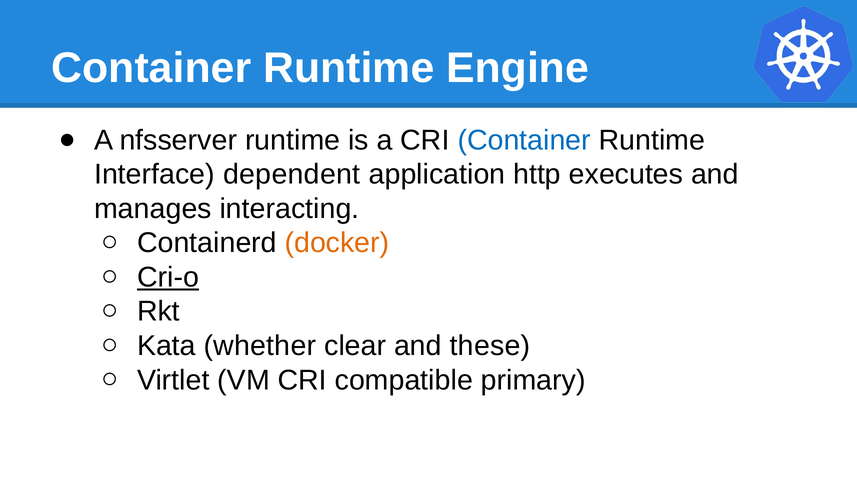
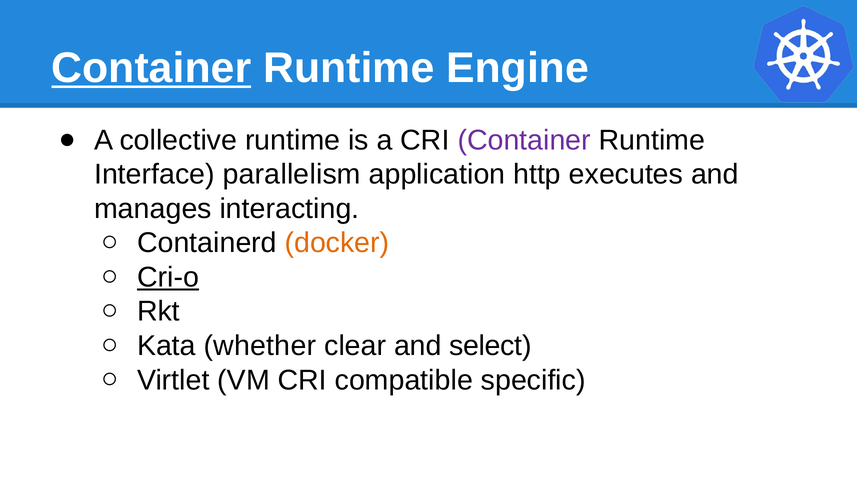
Container underline: none -> present (151, 68)
nfsserver: nfsserver -> collective (178, 140)
Container colour: blue -> purple (524, 140)
dependent: dependent -> parallelism (292, 174)
these: these -> select (490, 346)
primary: primary -> specific (533, 380)
